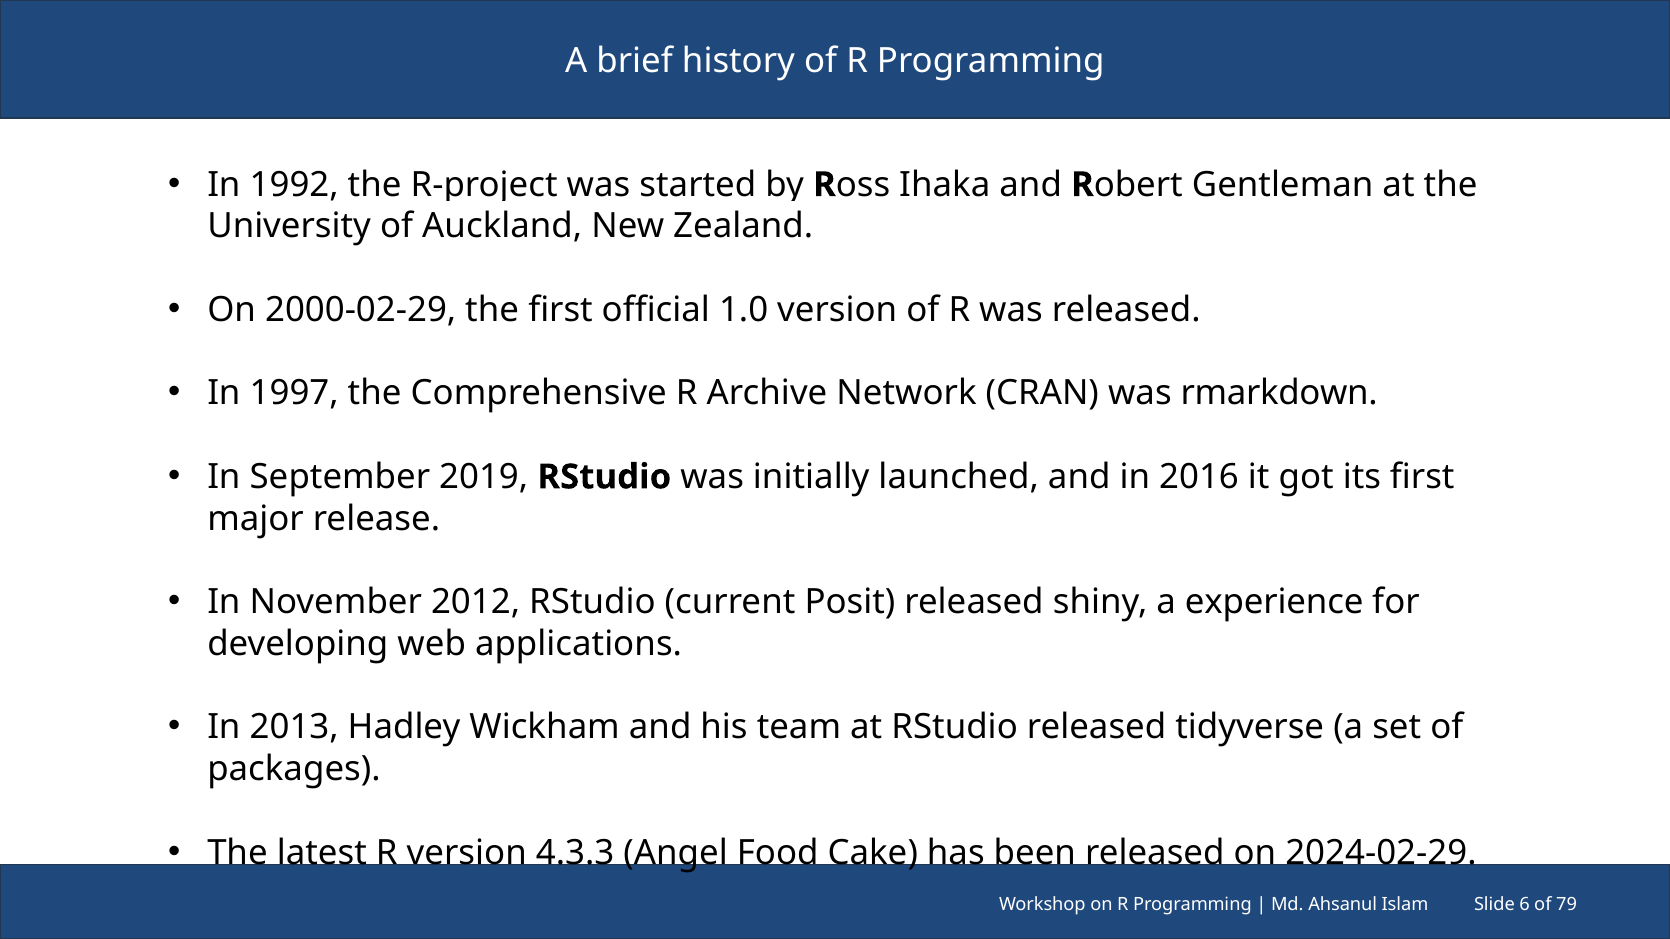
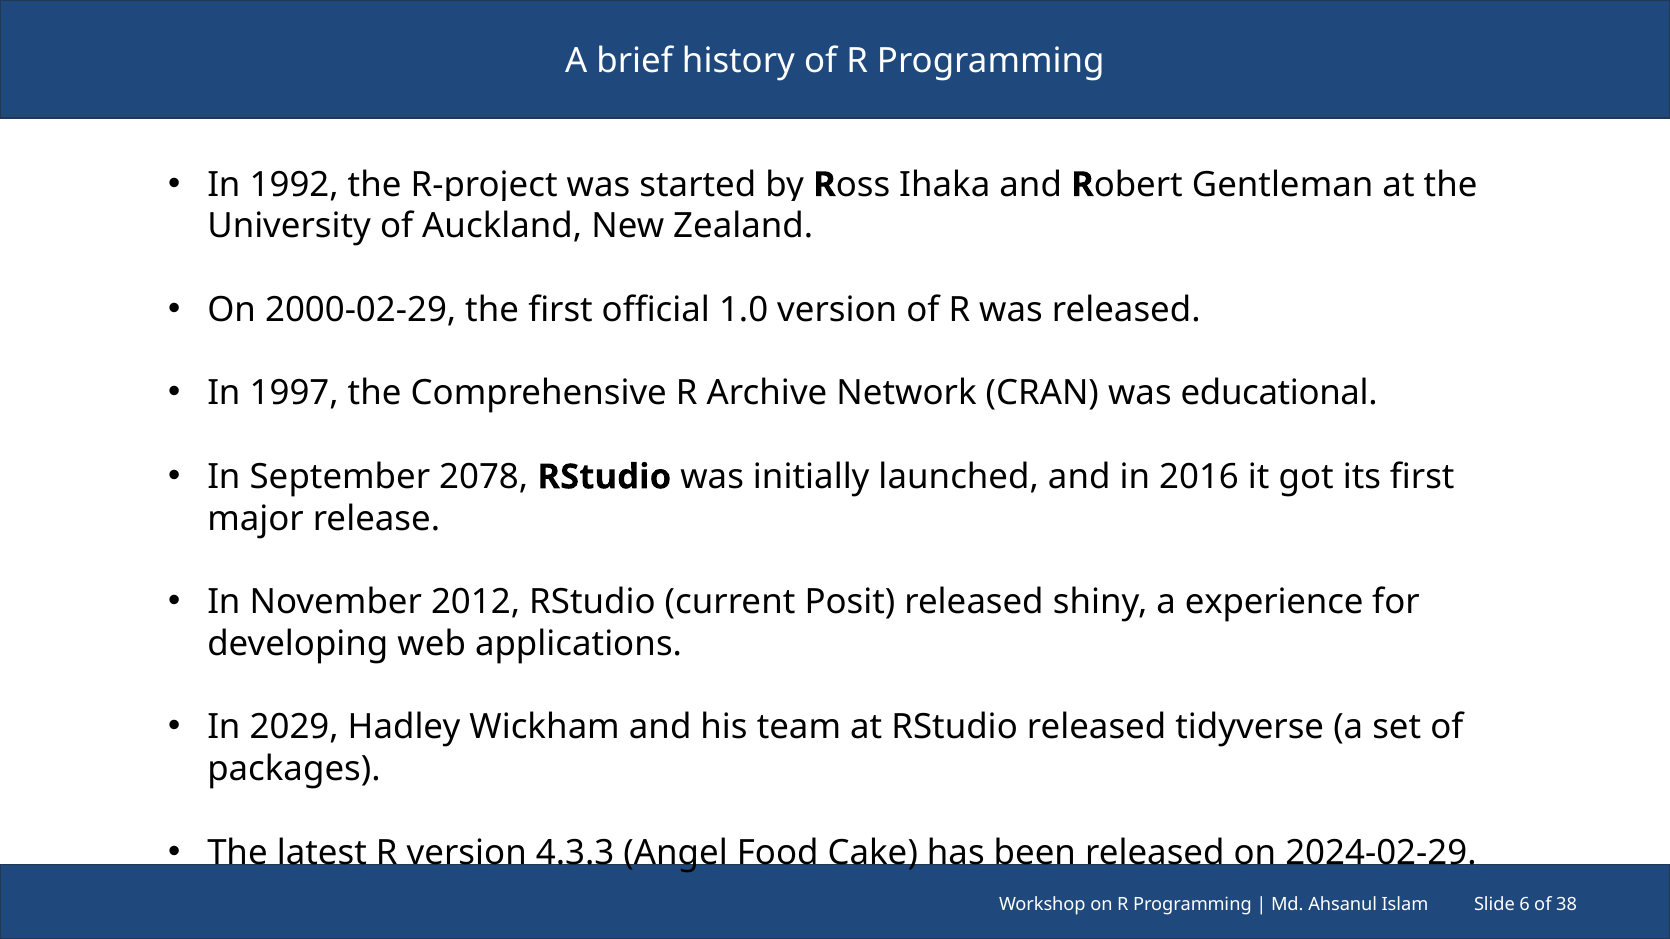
rmarkdown: rmarkdown -> educational (1279, 394)
2019: 2019 -> 2078 (484, 477)
2013: 2013 -> 2029 (294, 728)
79: 79 -> 38 (1567, 905)
